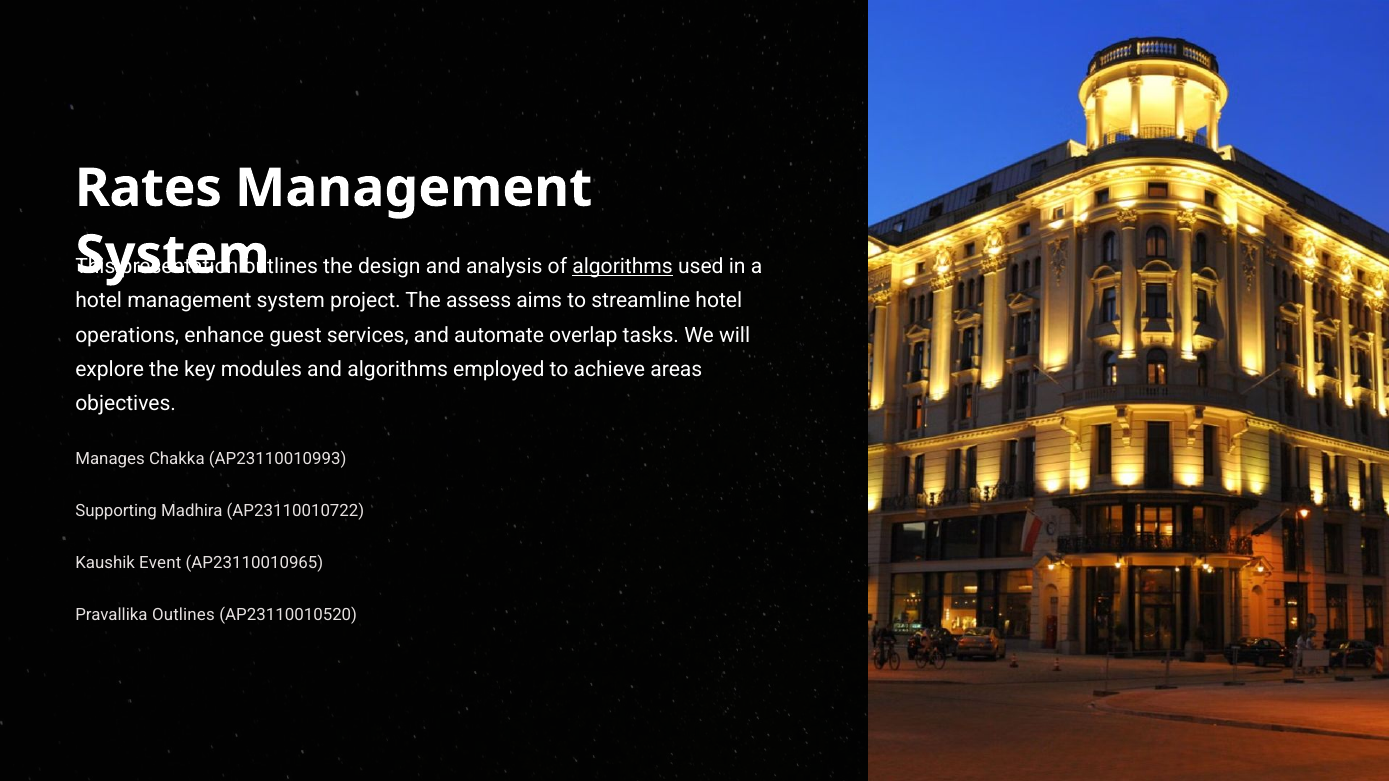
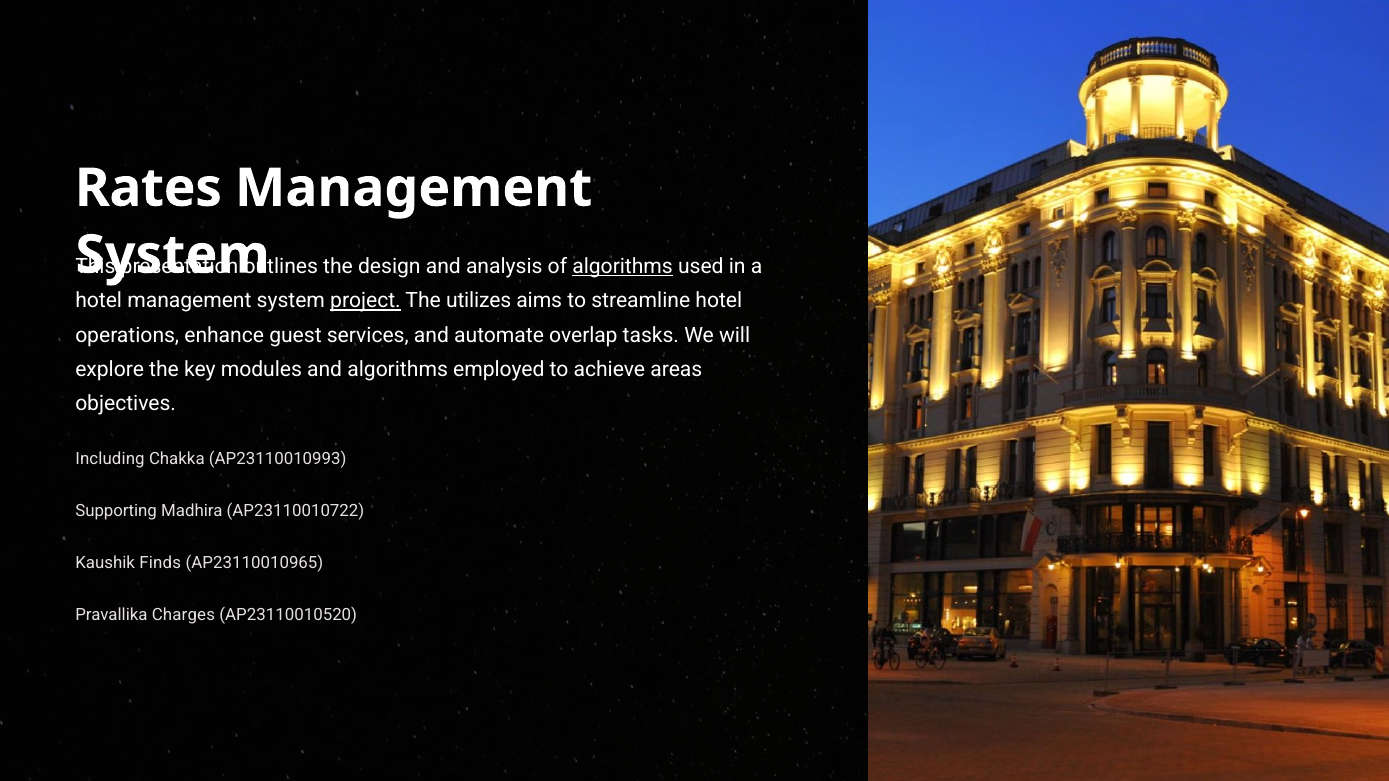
project underline: none -> present (366, 301)
assess: assess -> utilizes (479, 301)
Manages: Manages -> Including (110, 460)
Event: Event -> Finds (160, 563)
Pravallika Outlines: Outlines -> Charges (183, 615)
